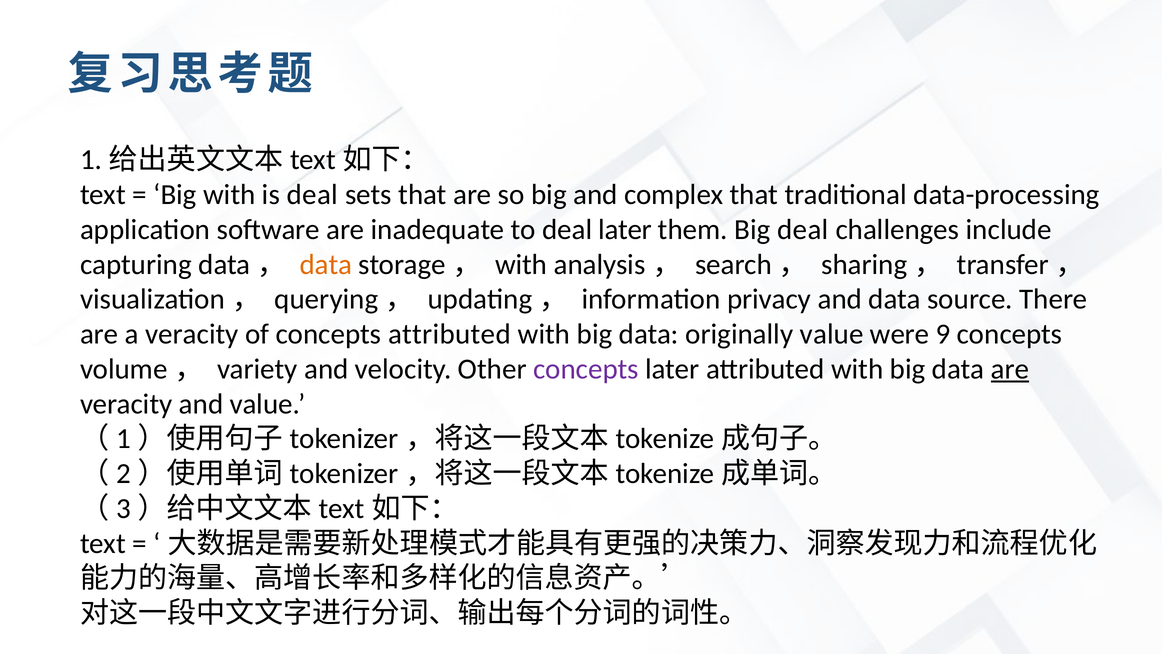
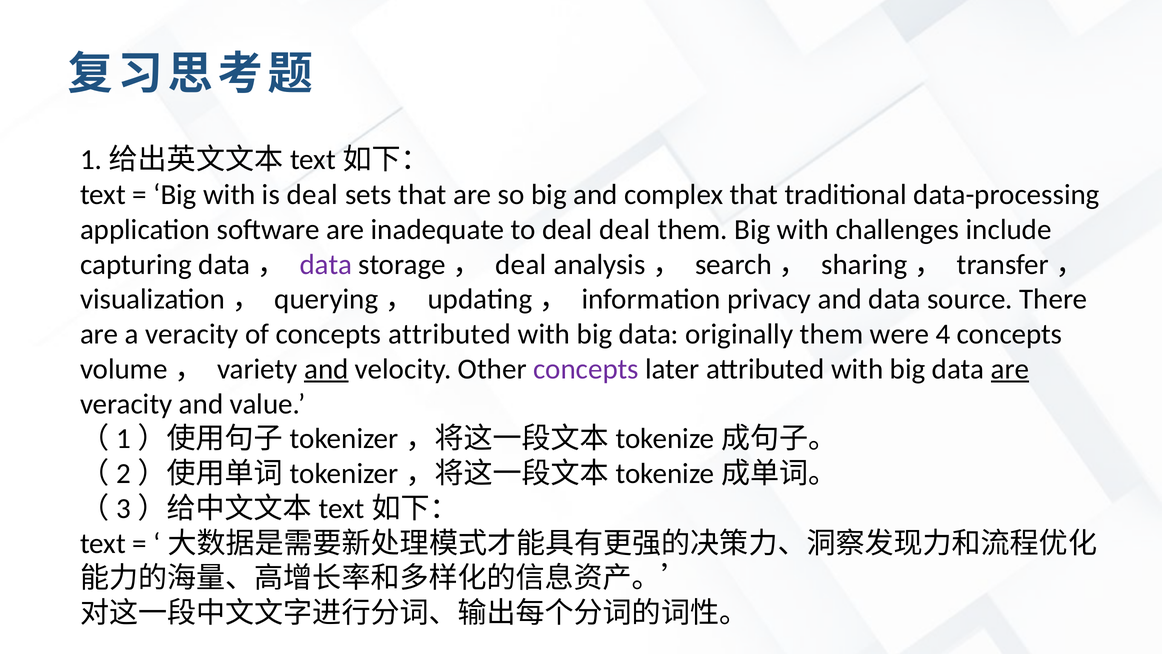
deal later: later -> deal (625, 230)
them Big deal: deal -> with (803, 230)
data colour: orange -> purple (326, 264)
storage， with: with -> deal (521, 264)
originally value: value -> them (832, 334)
9: 9 -> 4 (943, 334)
and underline: none -> present (326, 369)
